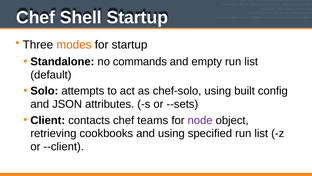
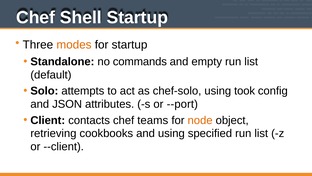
built: built -> took (245, 91)
--sets: --sets -> --port (182, 104)
node colour: purple -> orange (200, 120)
